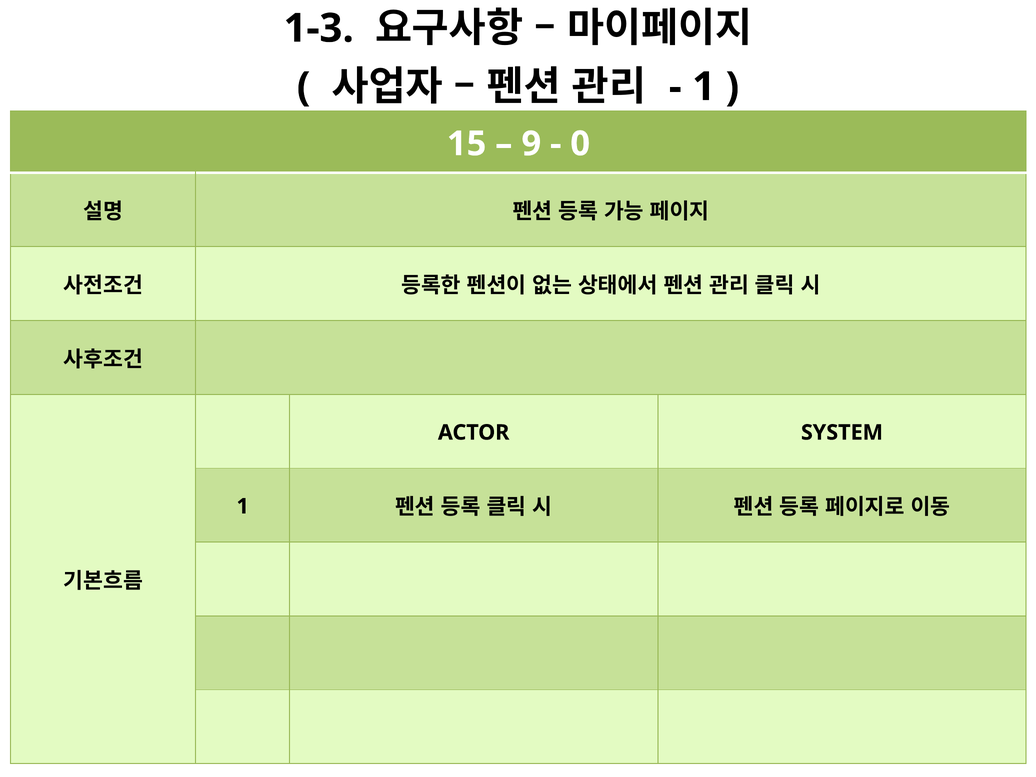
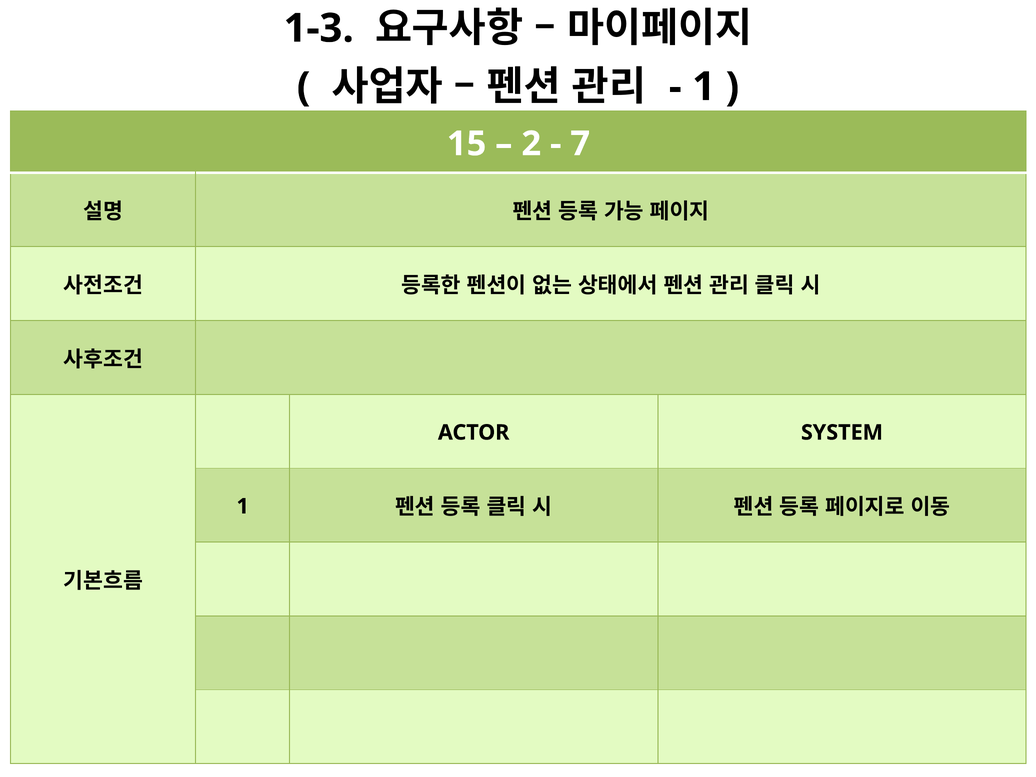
9: 9 -> 2 (531, 144)
0: 0 -> 7 (580, 144)
